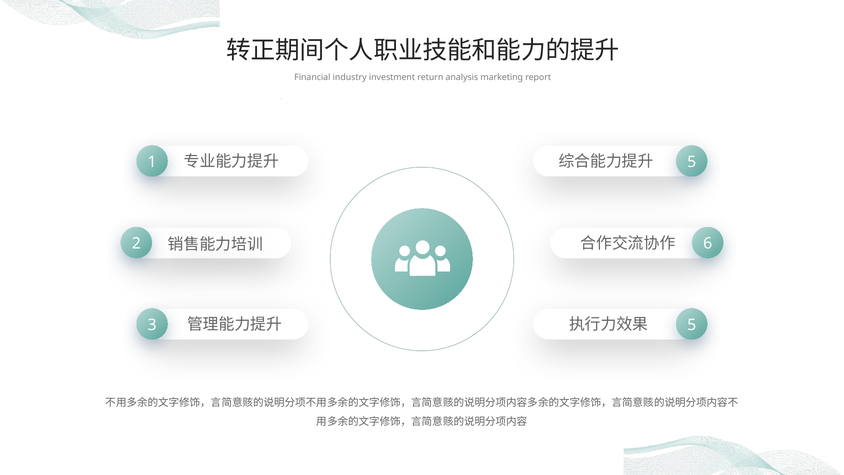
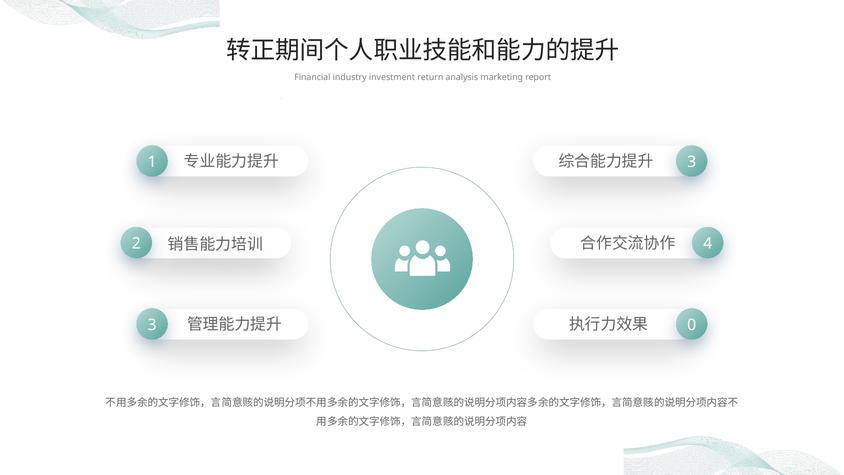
5: 5 -> 3 (692, 162)
6: 6 -> 4 (708, 244)
5: 5 -> 0 (692, 325)
